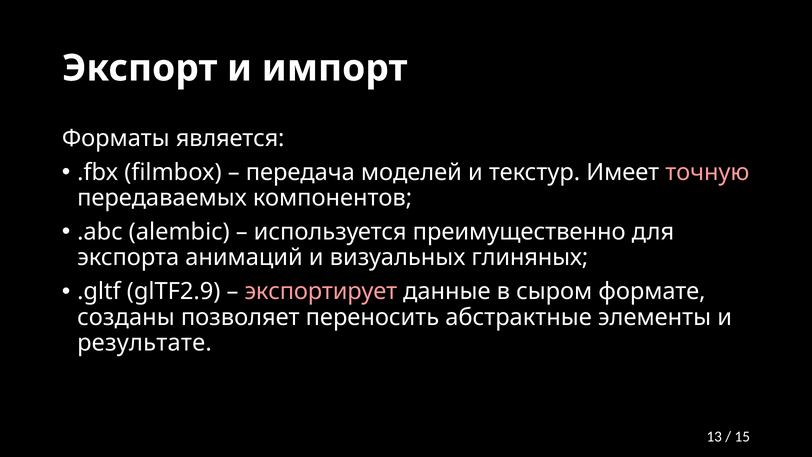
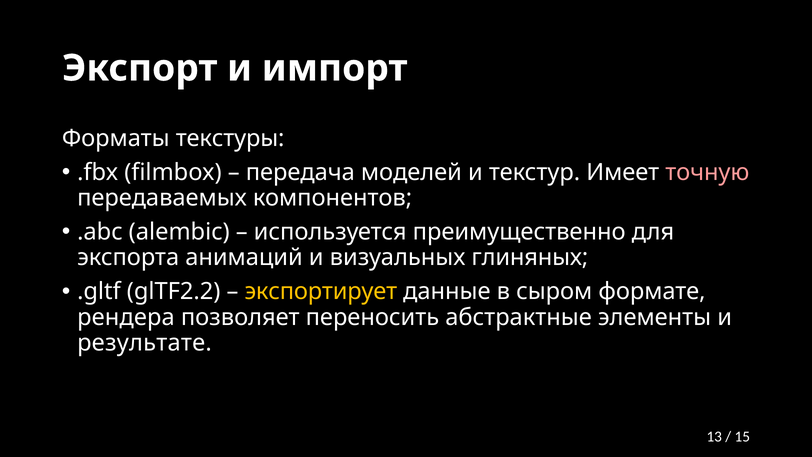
является: является -> текстуры (230, 138)
glTF2.9: glTF2.9 -> glTF2.2 (174, 291)
экспортирует colour: pink -> yellow (321, 291)
созданы: созданы -> рендера (126, 317)
